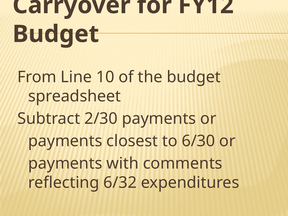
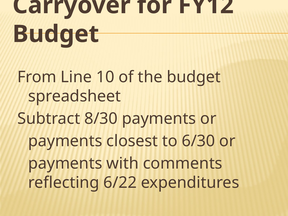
2/30: 2/30 -> 8/30 (101, 119)
6/32: 6/32 -> 6/22 (120, 183)
